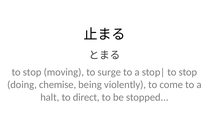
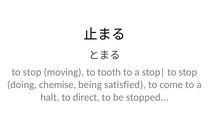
surge: surge -> tooth (109, 72)
violently: violently -> satisfied (125, 84)
